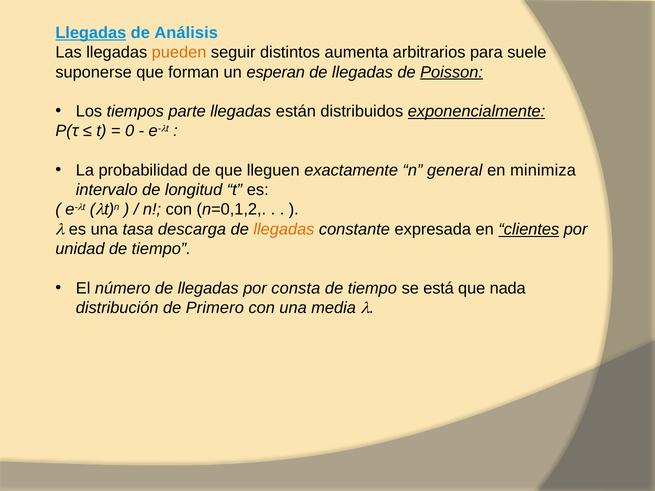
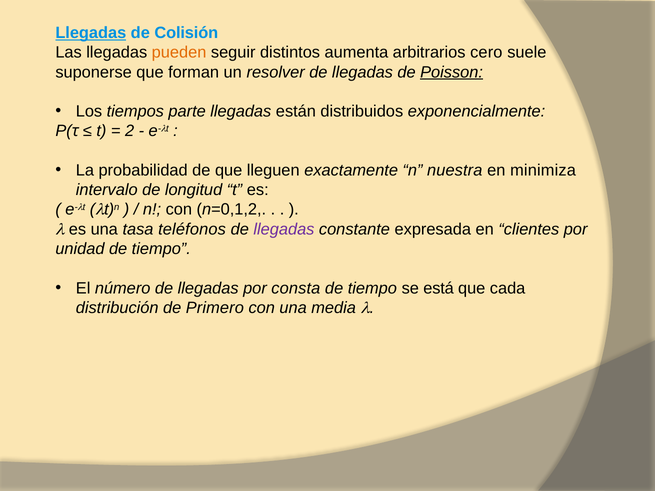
Análisis: Análisis -> Colisión (186, 33)
para: para -> cero (486, 52)
esperan: esperan -> resolver (276, 72)
exponencialmente underline: present -> none (477, 111)
0: 0 -> 2 (130, 131)
general: general -> nuestra (455, 170)
descarga: descarga -> teléfonos (192, 229)
llegadas colour: orange -> purple (284, 229)
clientes underline: present -> none (529, 229)
nada: nada -> cada (508, 288)
